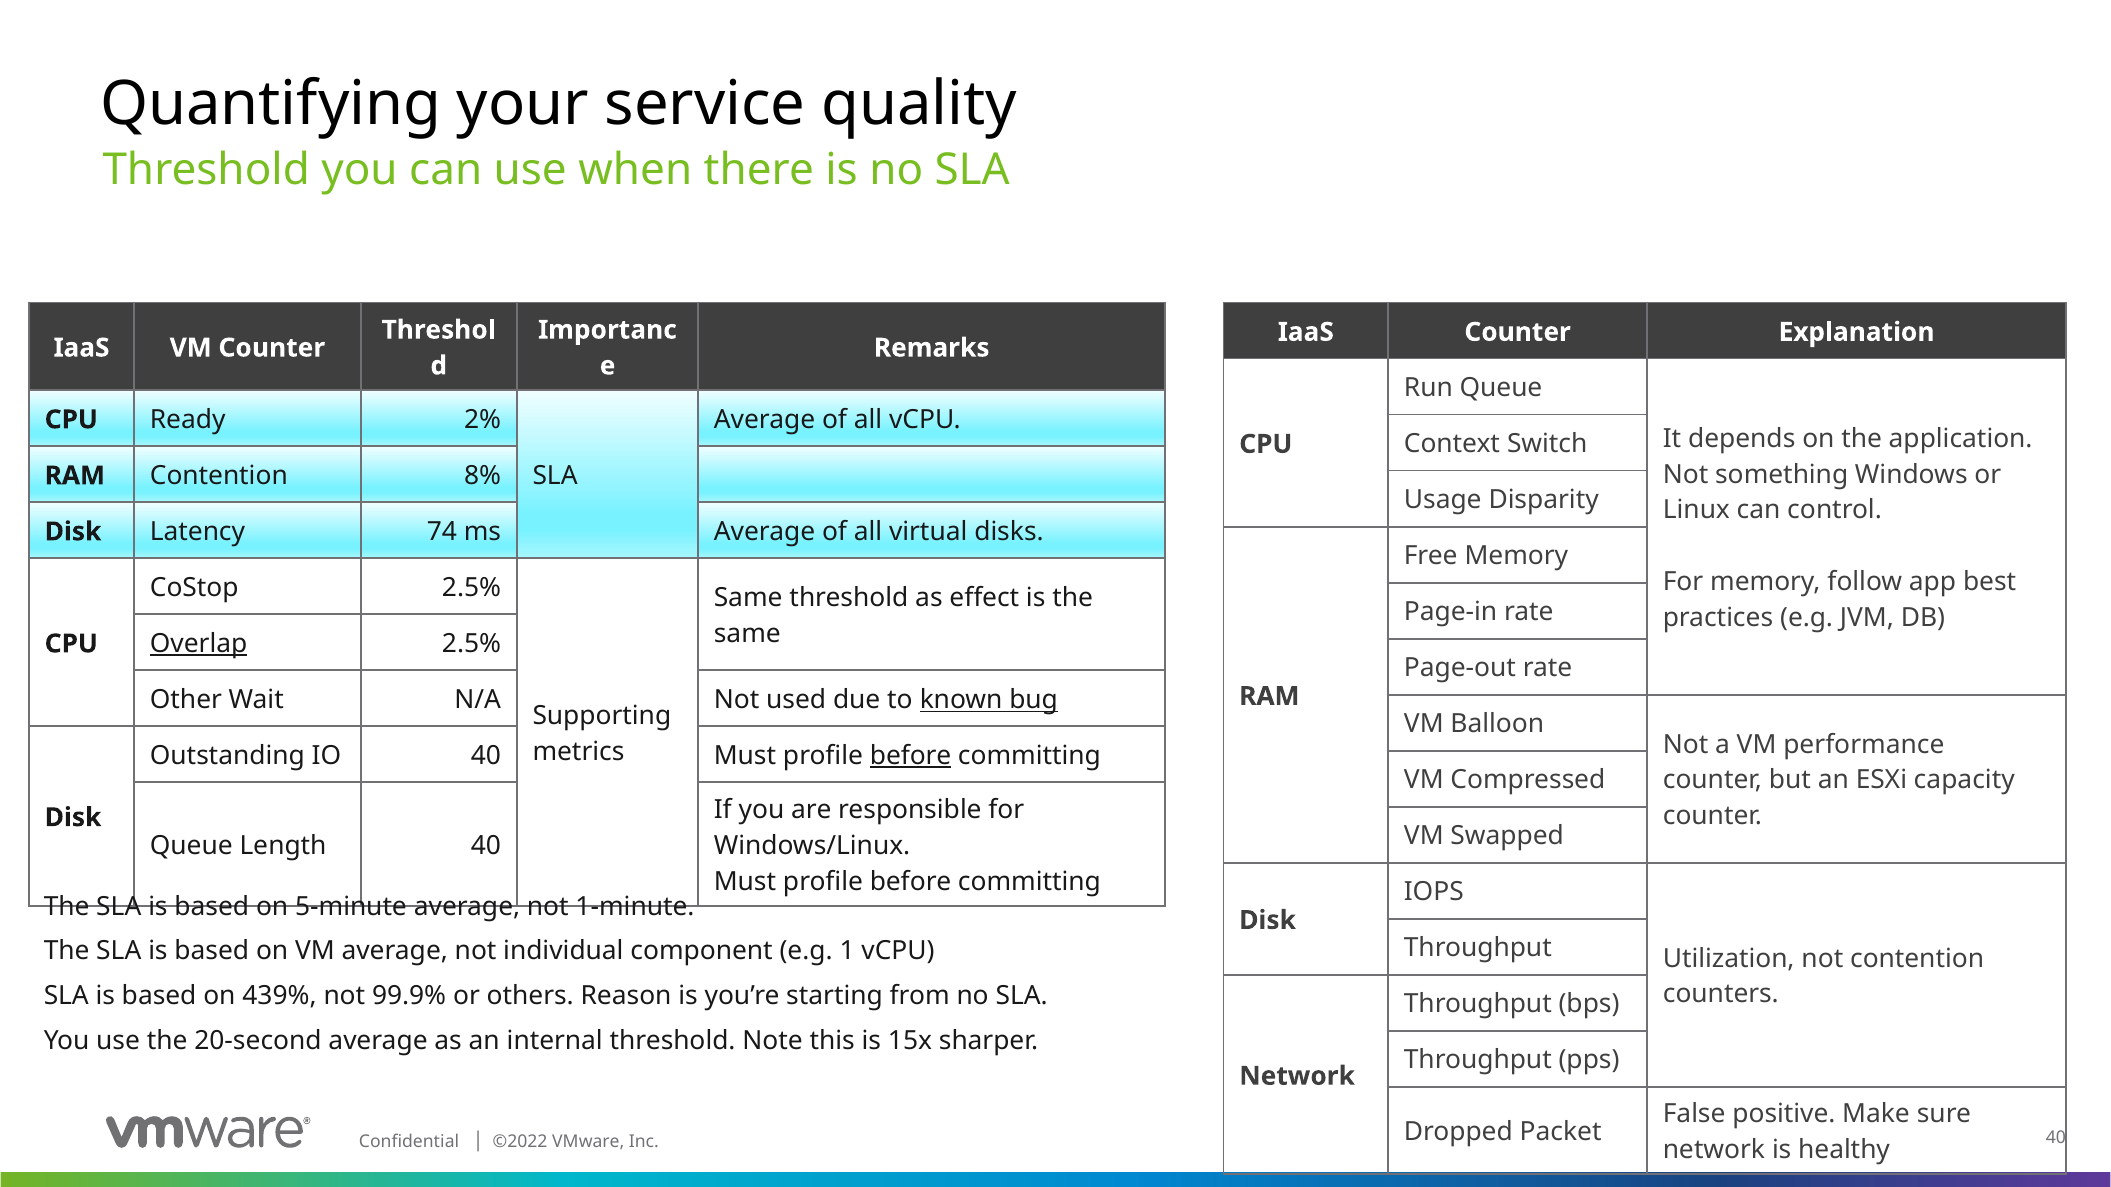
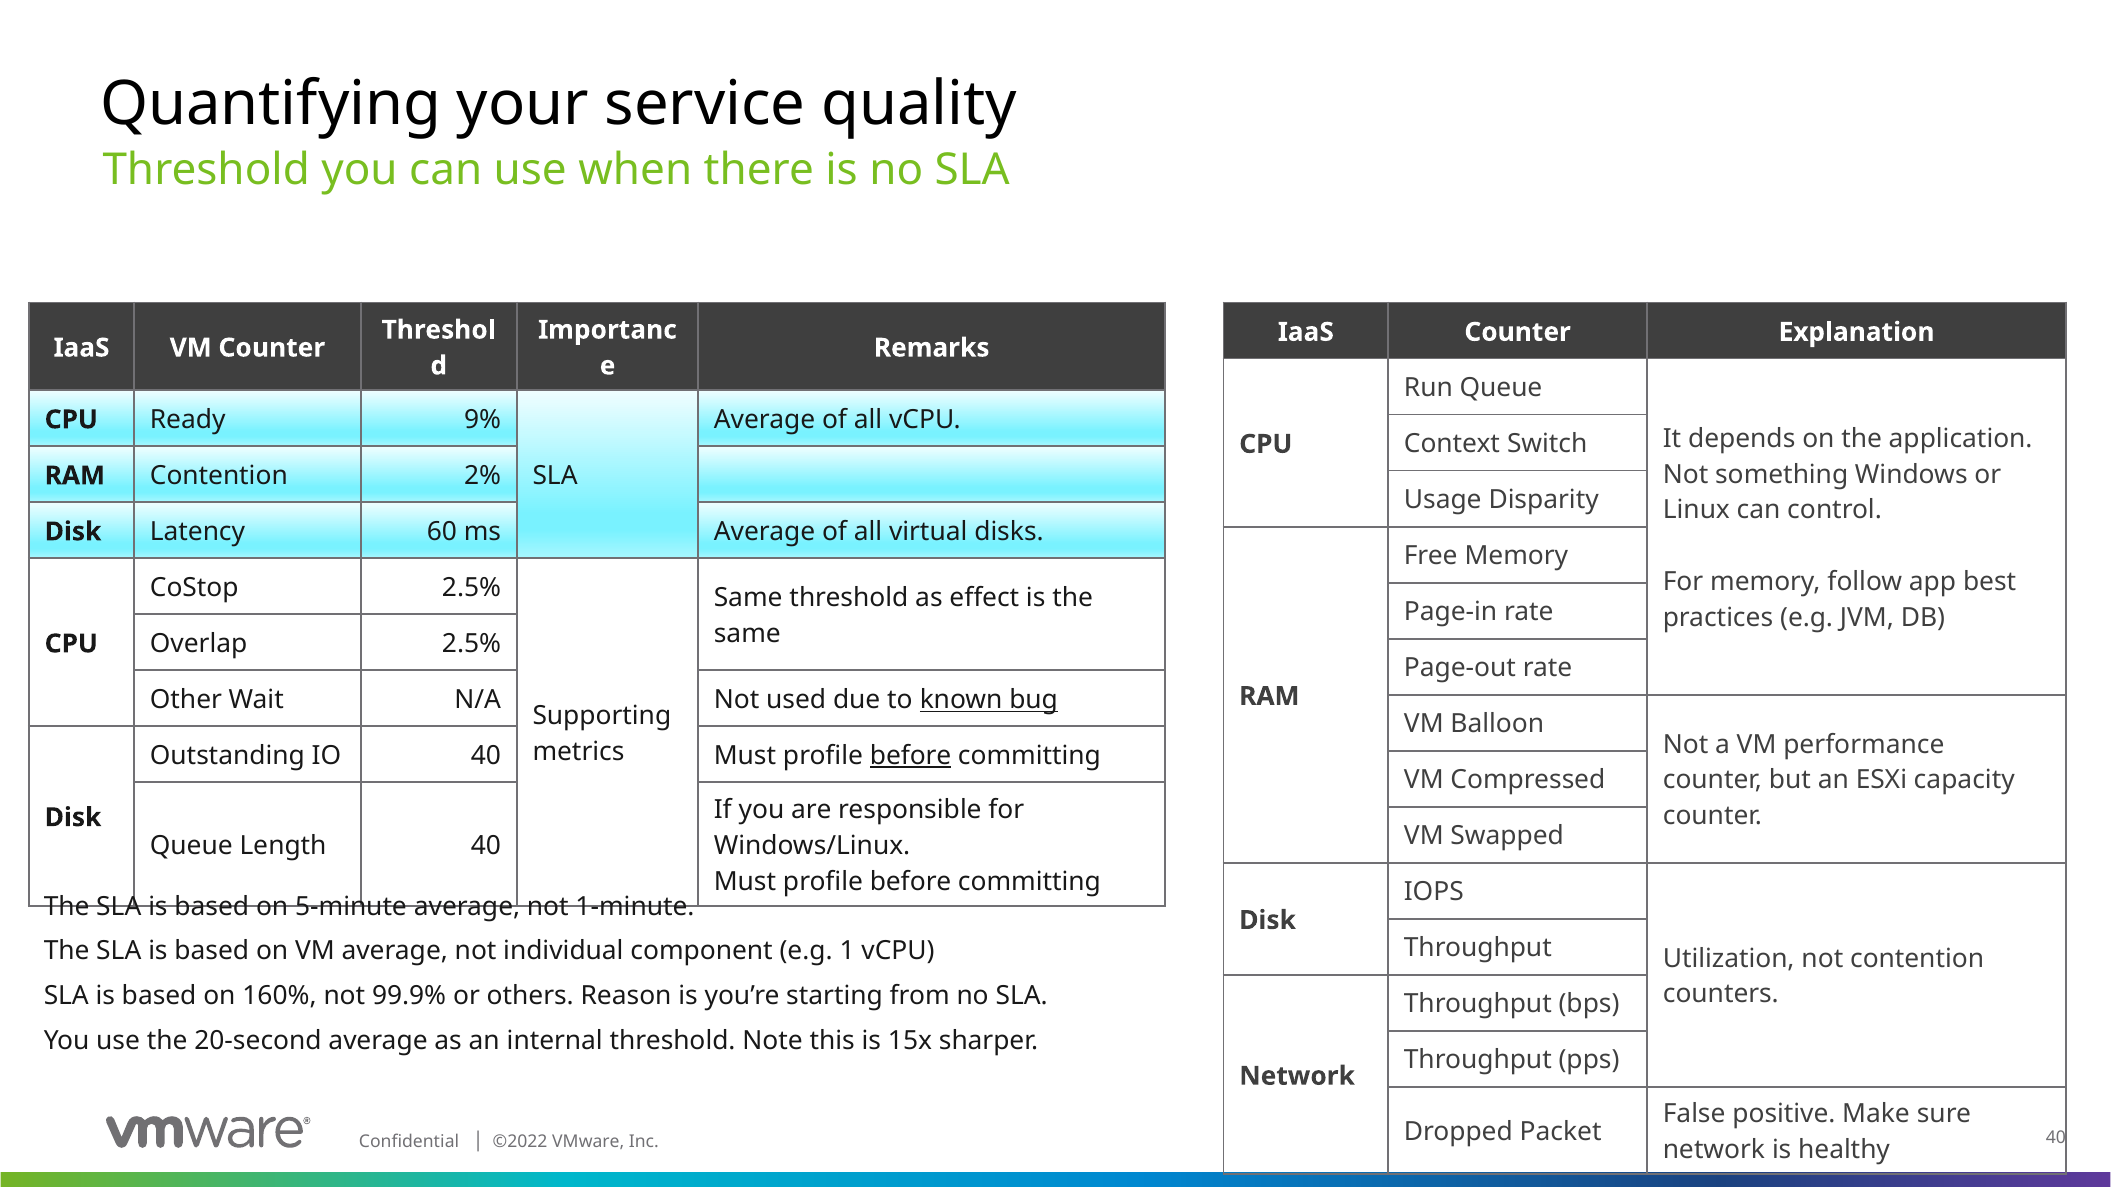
2%: 2% -> 9% (483, 420)
8%: 8% -> 2% (483, 476)
74: 74 -> 60 (442, 532)
Overlap underline: present -> none (199, 644)
439%: 439% -> 160% (280, 996)
